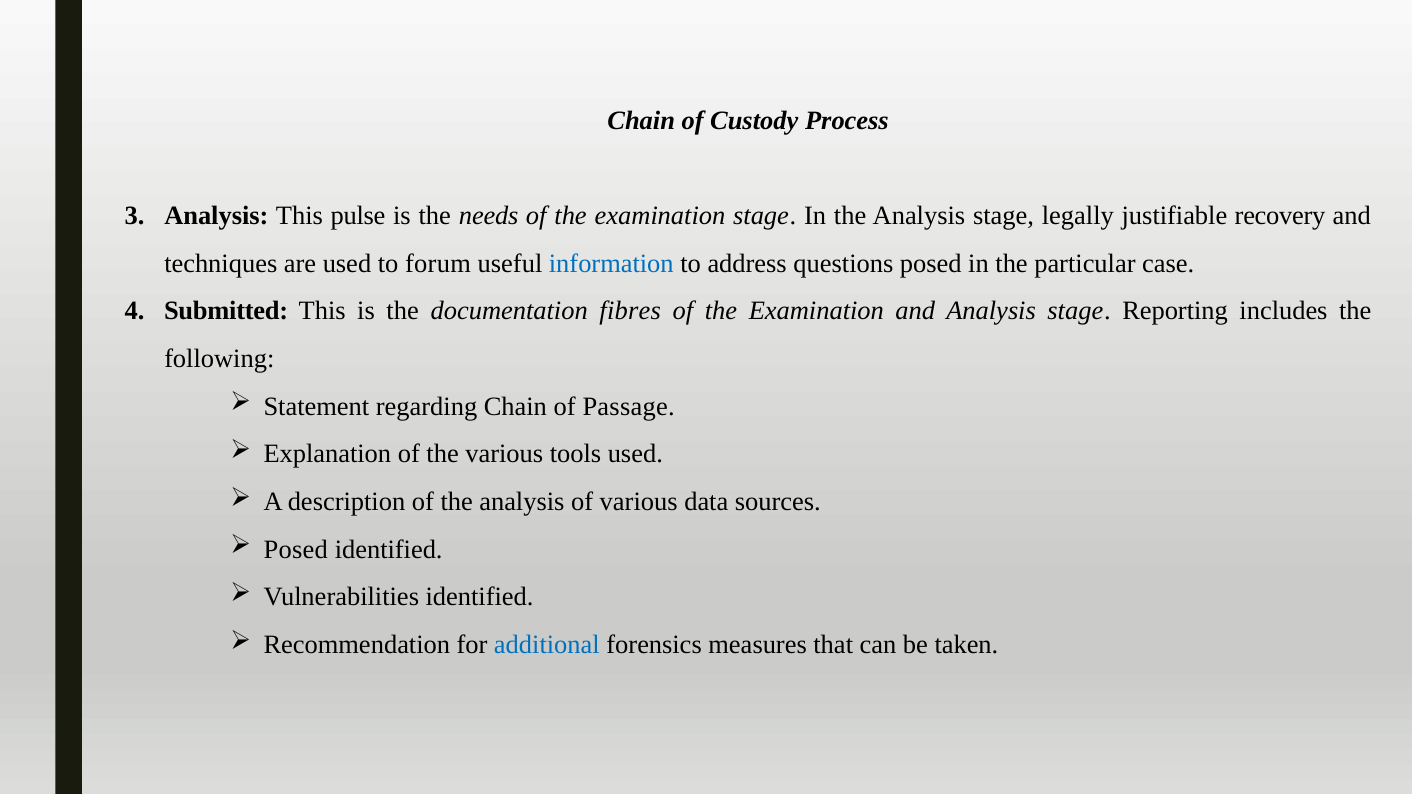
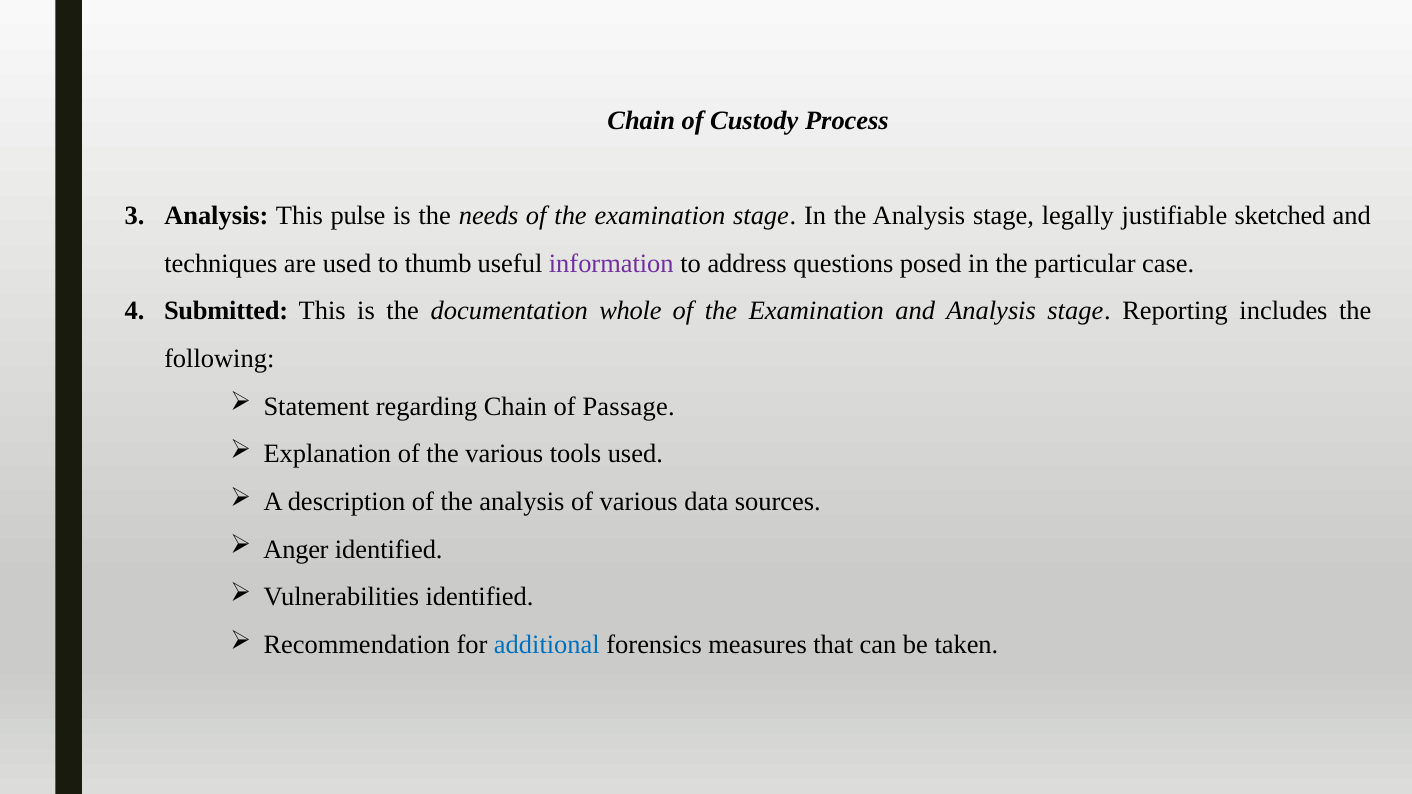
recovery: recovery -> sketched (1280, 216)
forum: forum -> thumb (438, 264)
information colour: blue -> purple (611, 264)
fibres: fibres -> whole (630, 311)
Posed: Posed -> Anger (296, 550)
